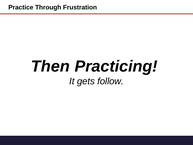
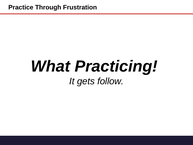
Then: Then -> What (50, 66)
